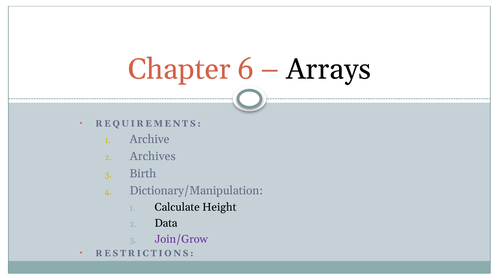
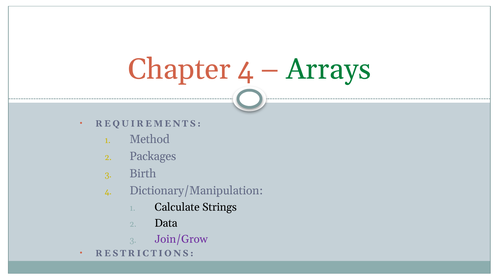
Chapter 6: 6 -> 4 (246, 69)
Arrays colour: black -> green (328, 69)
Archive: Archive -> Method (150, 140)
Archives: Archives -> Packages (153, 157)
Height: Height -> Strings (220, 208)
